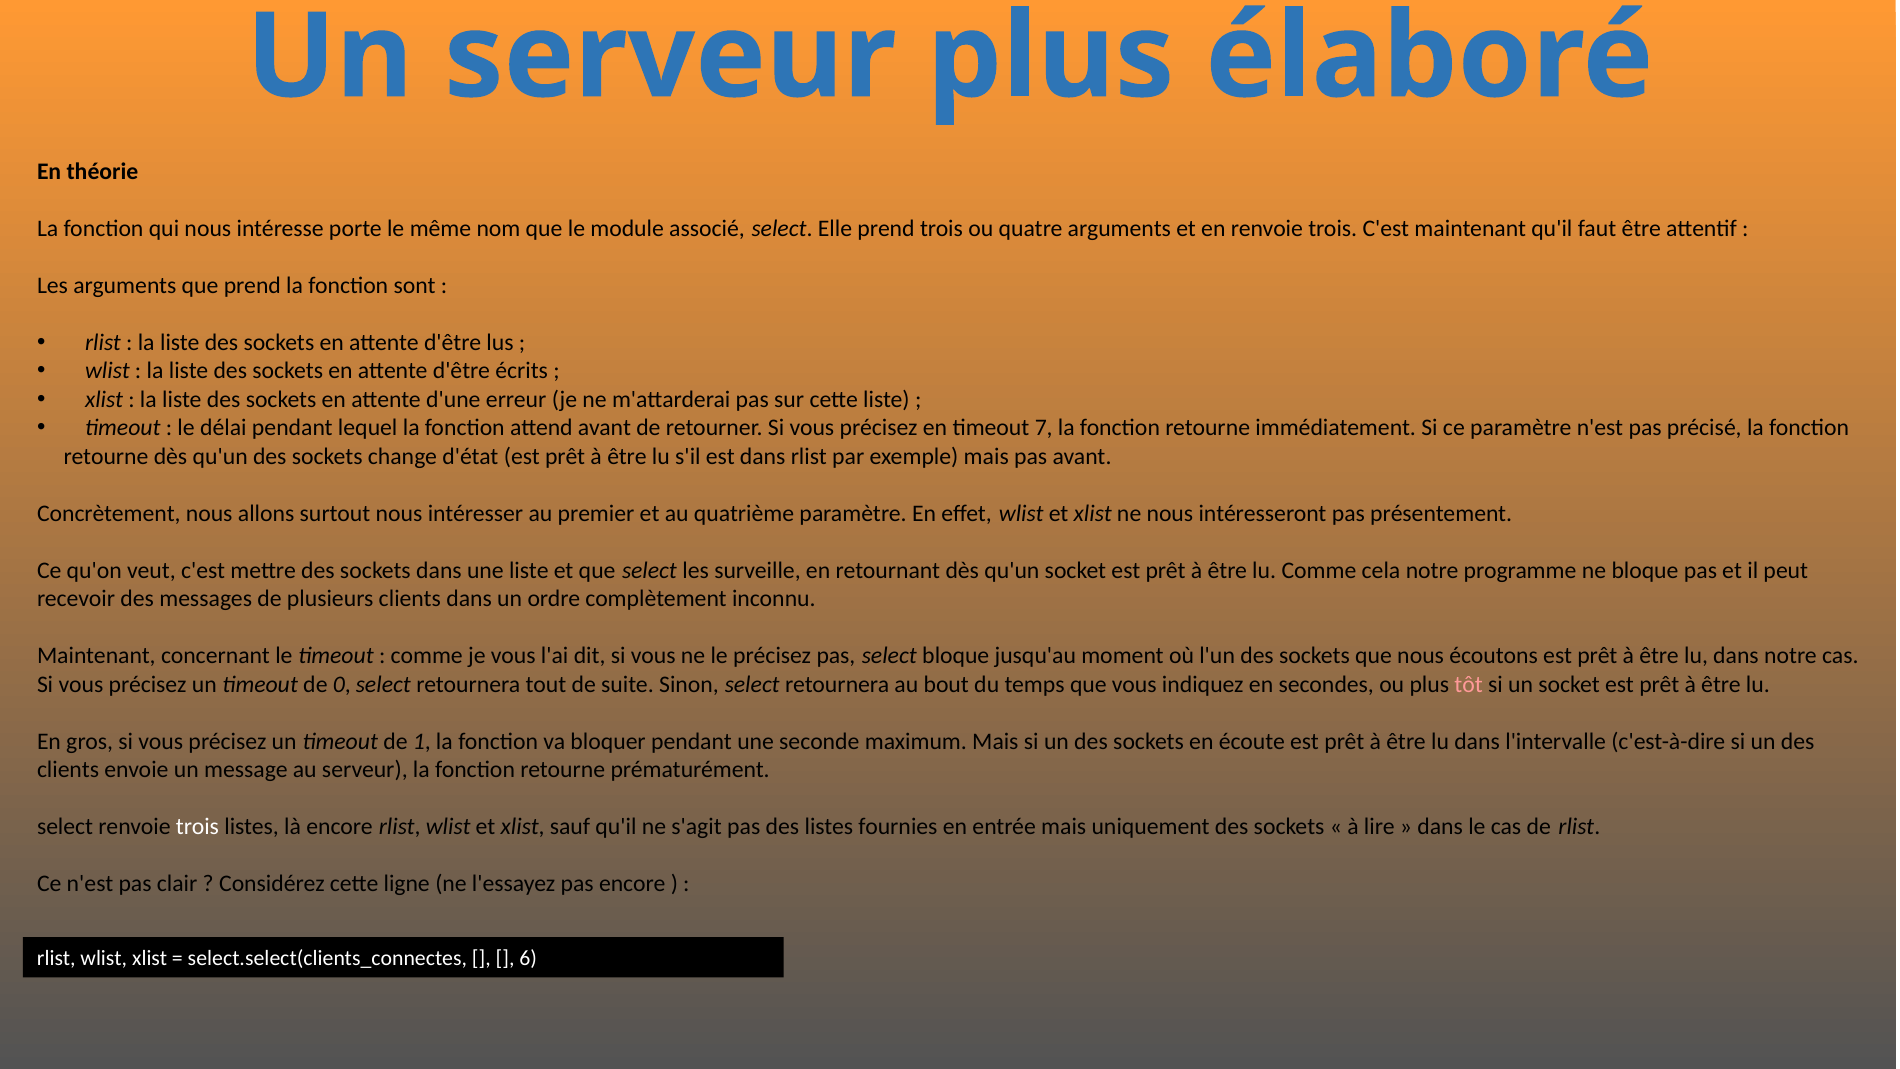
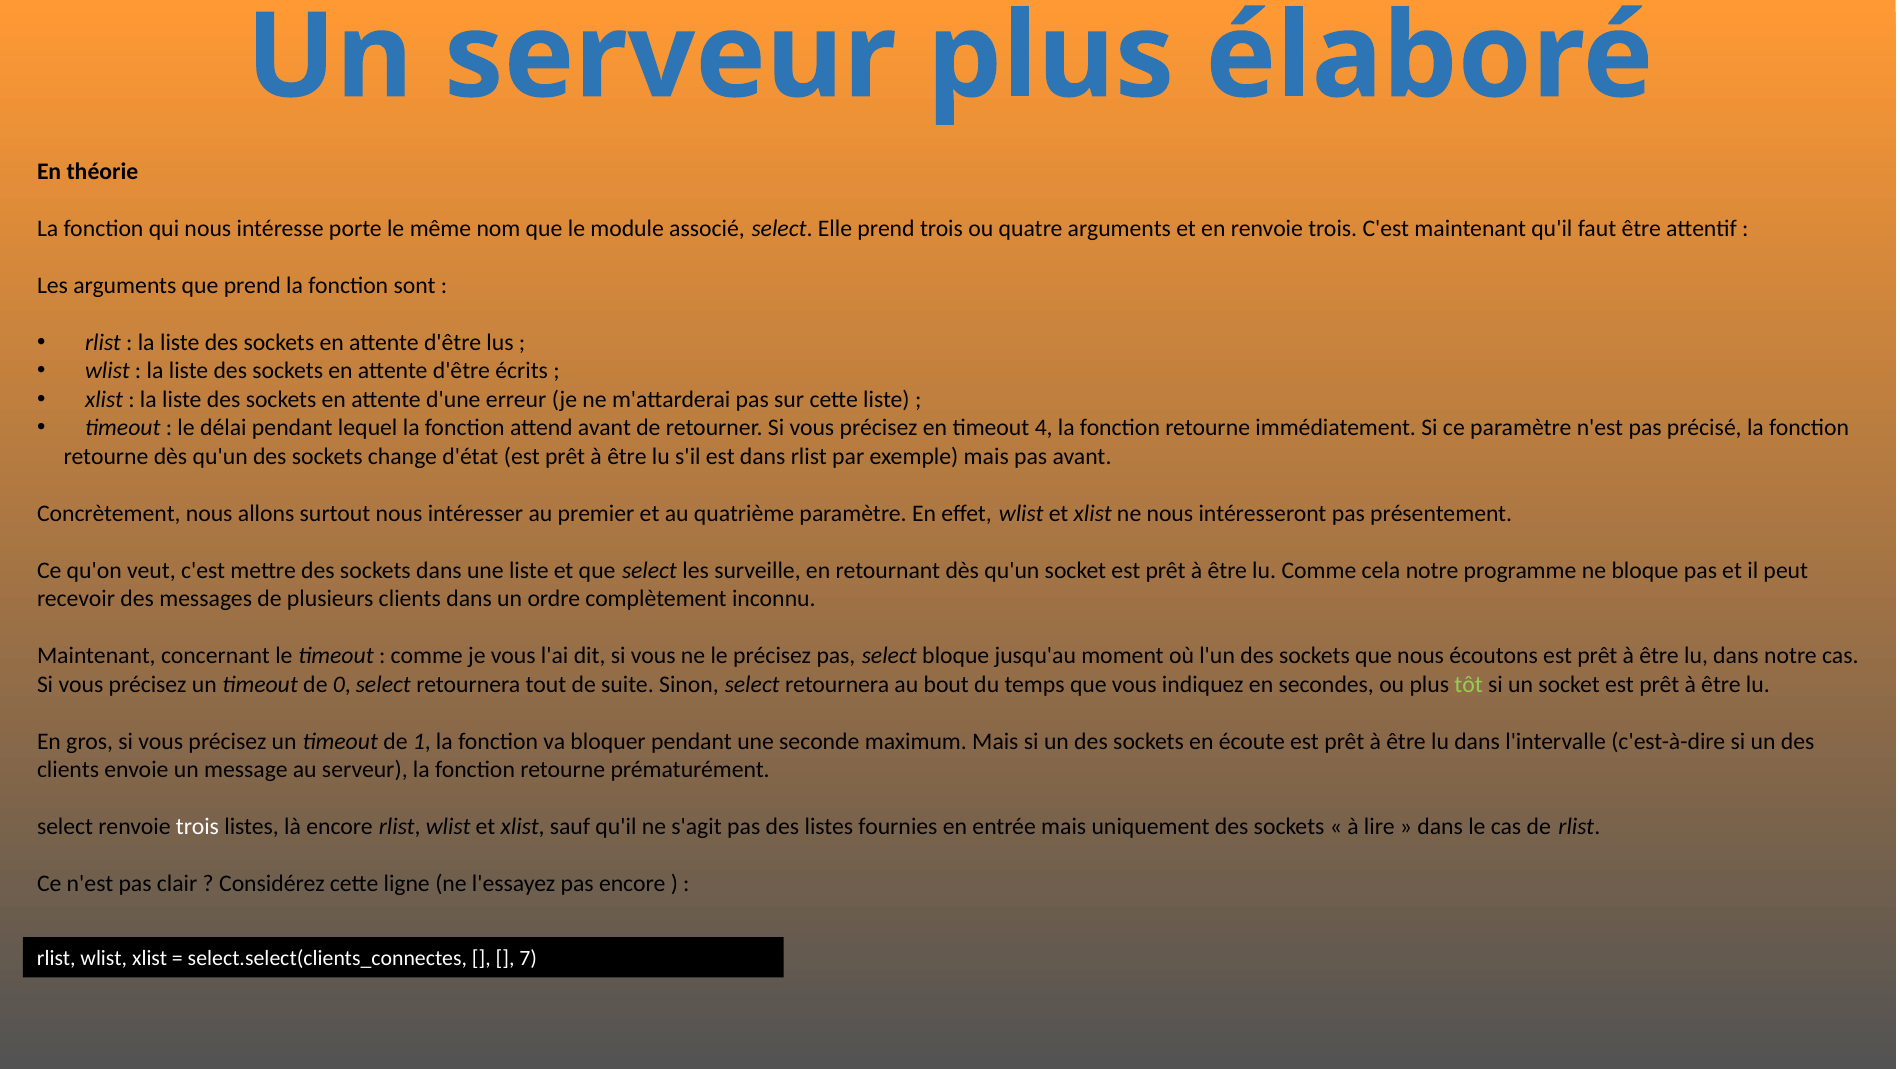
7: 7 -> 4 (1044, 428)
tôt colour: pink -> light green (1469, 684)
6: 6 -> 7 (528, 958)
